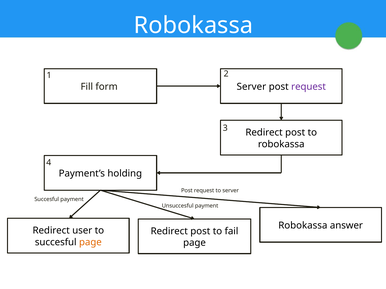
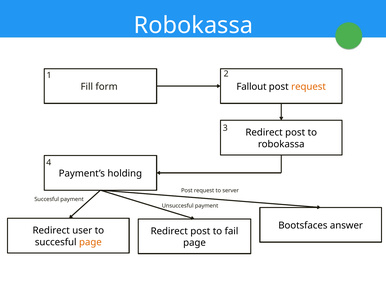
Server: Server -> Fallout (252, 87)
request colour: purple -> orange (309, 87)
Robokassa: Robokassa -> Bootsfaces (303, 226)
